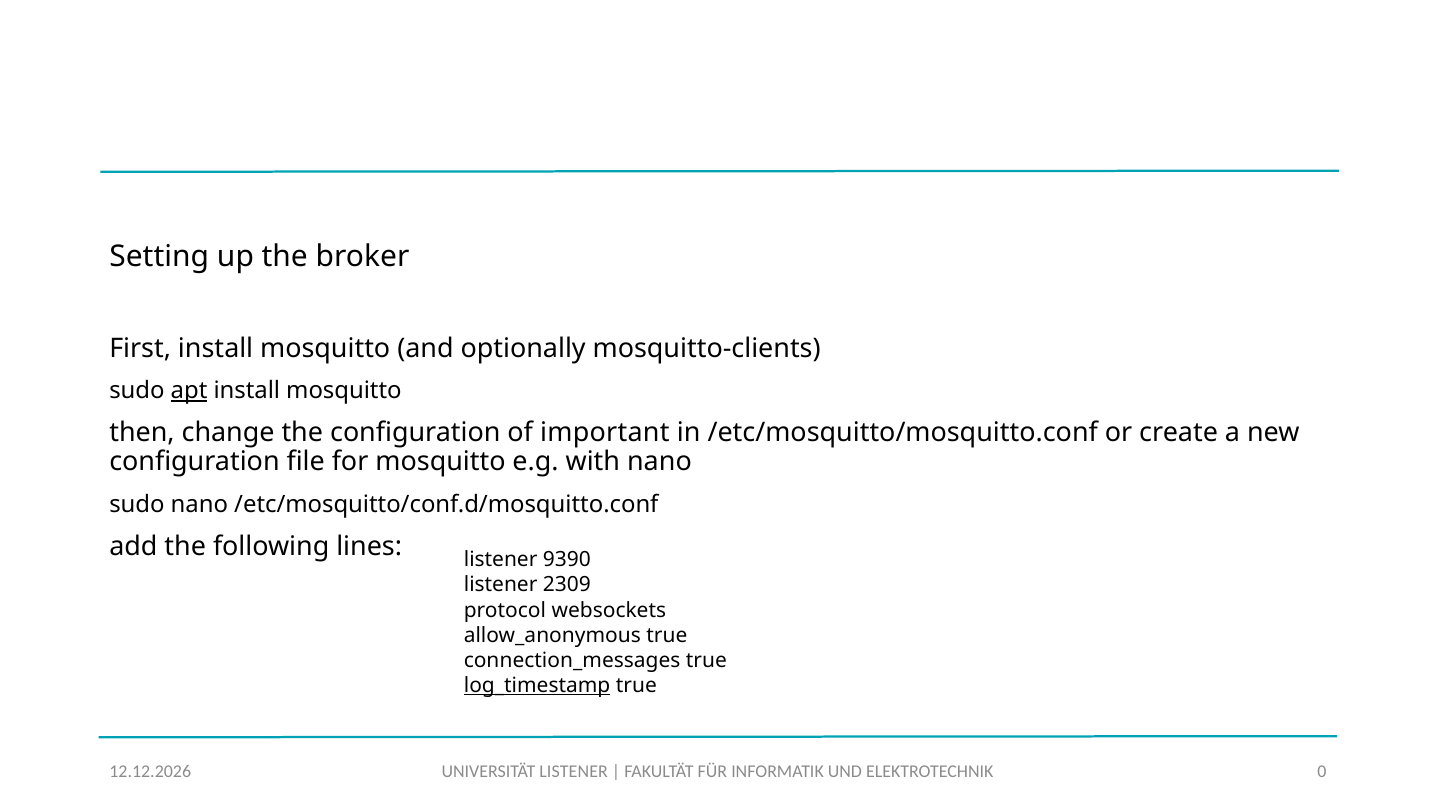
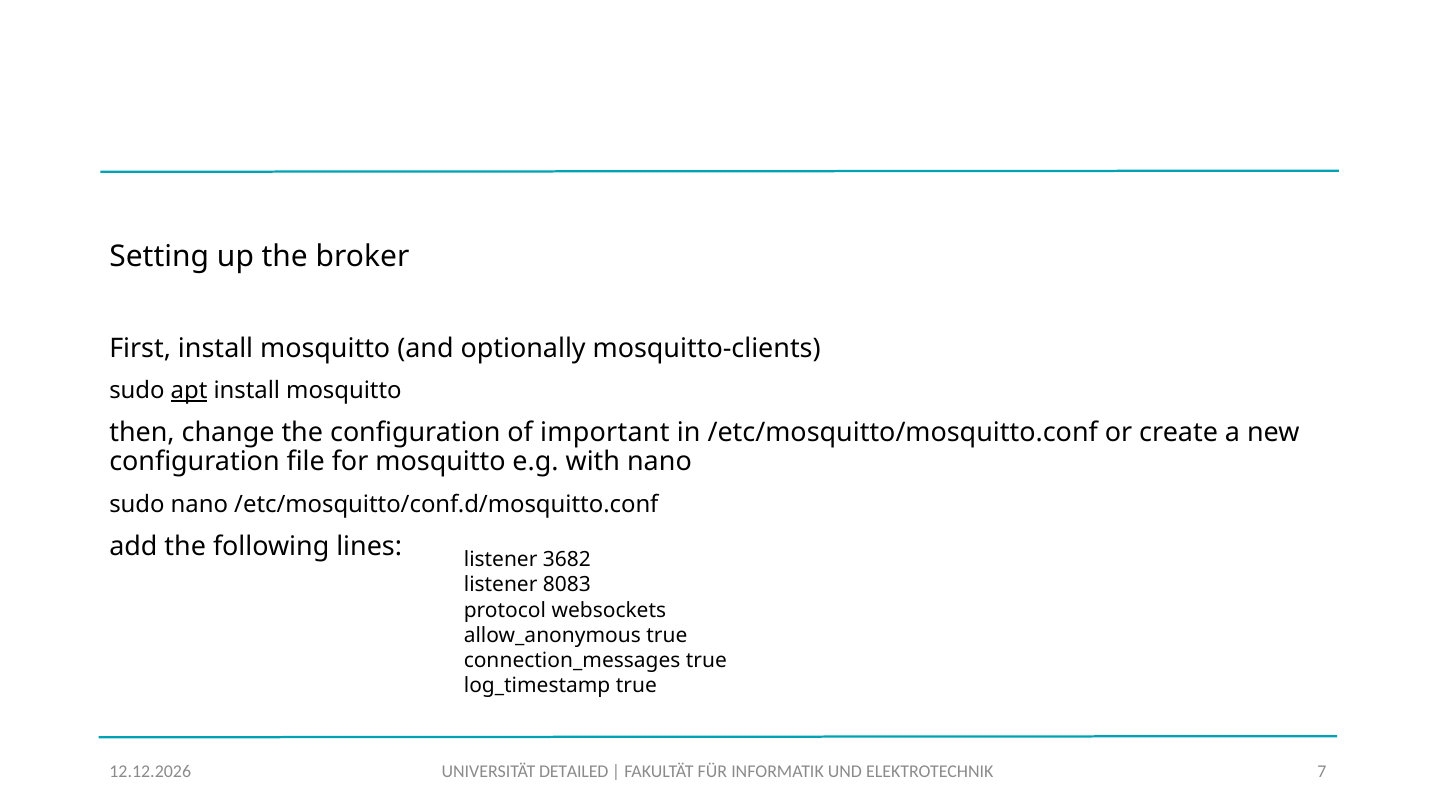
9390: 9390 -> 3682 (567, 560)
2309: 2309 -> 8083 (567, 585)
log_timestamp underline: present -> none (537, 685)
UNIVERSITÄT LISTENER: LISTENER -> DETAILED (574, 771)
0: 0 -> 7 (1322, 771)
